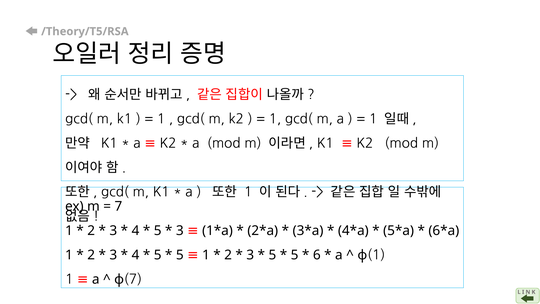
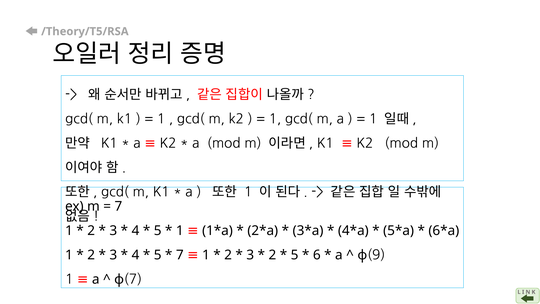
3: 3 -> 1 (180, 231)
5: 5 -> 7 (180, 255)
5: 5 -> 2 (272, 255)
1: 1 -> 9 (376, 255)
